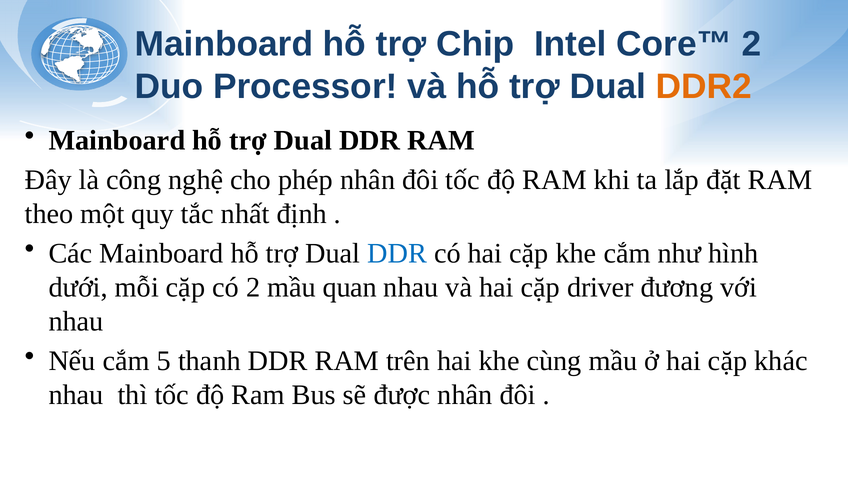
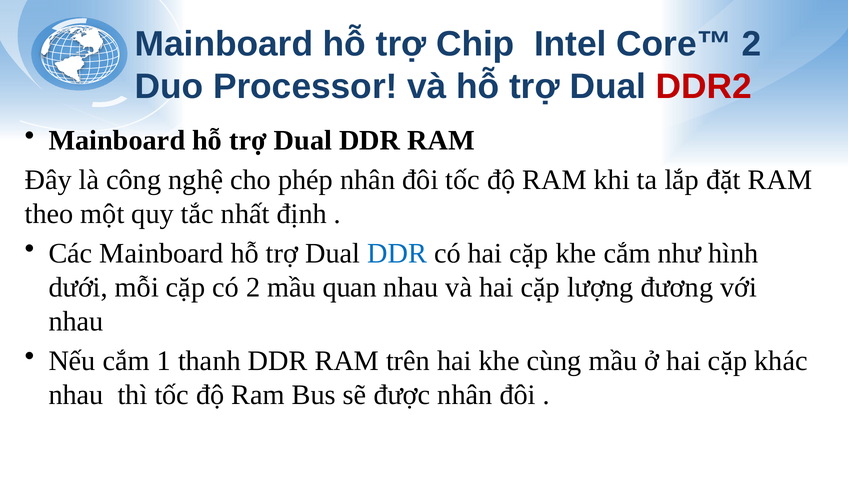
DDR2 colour: orange -> red (704, 87)
driver: driver -> lượng (600, 287)
5: 5 -> 1 (164, 361)
